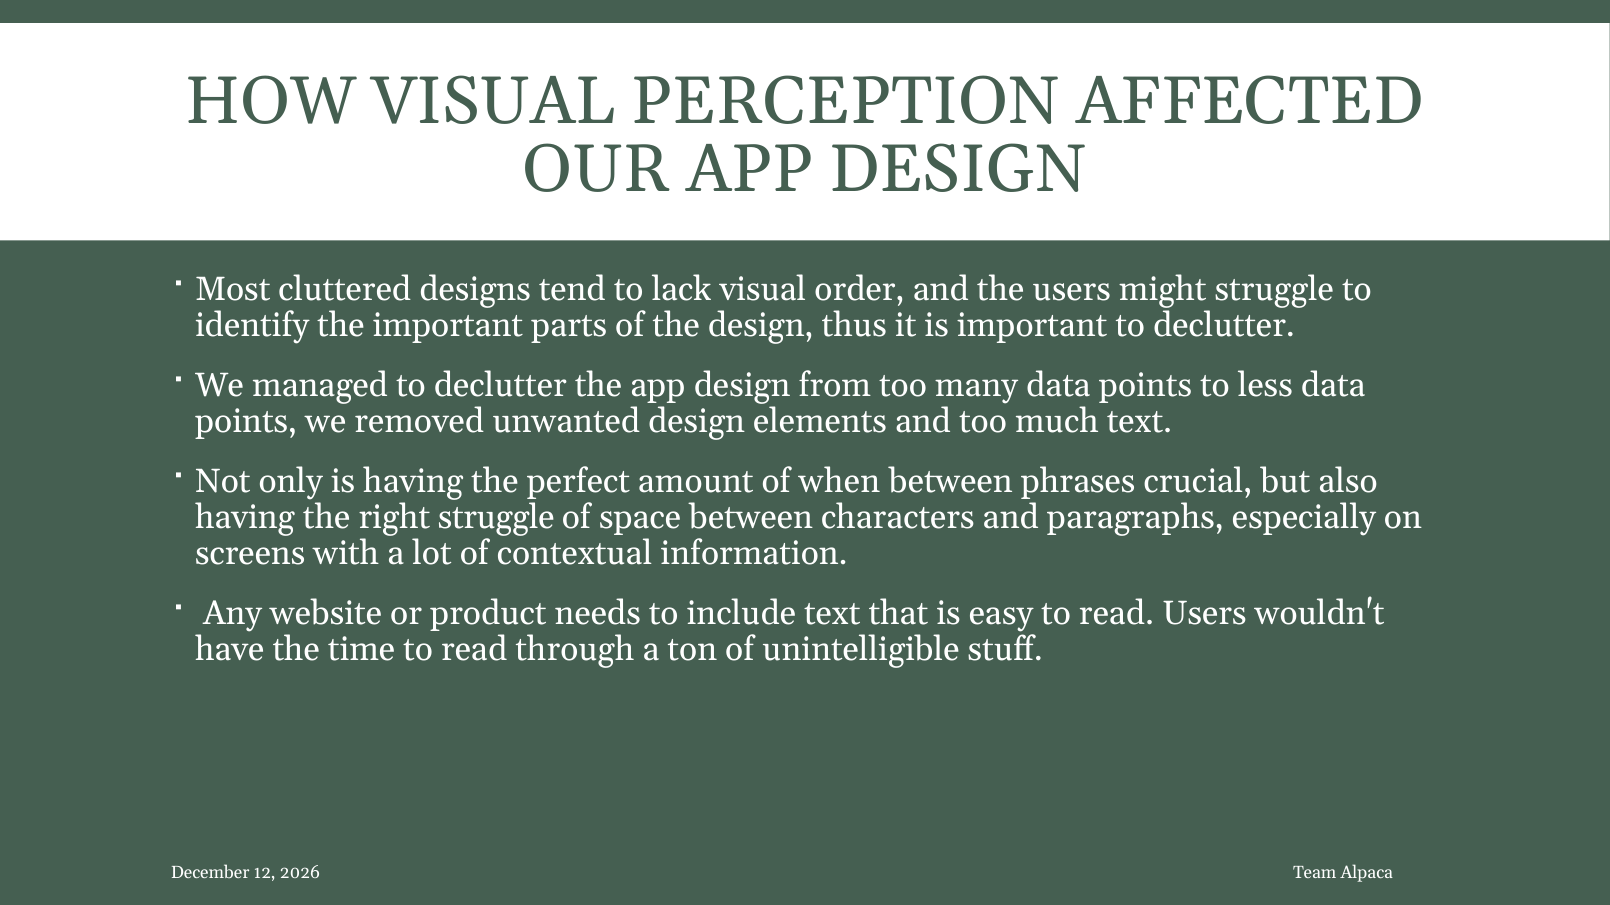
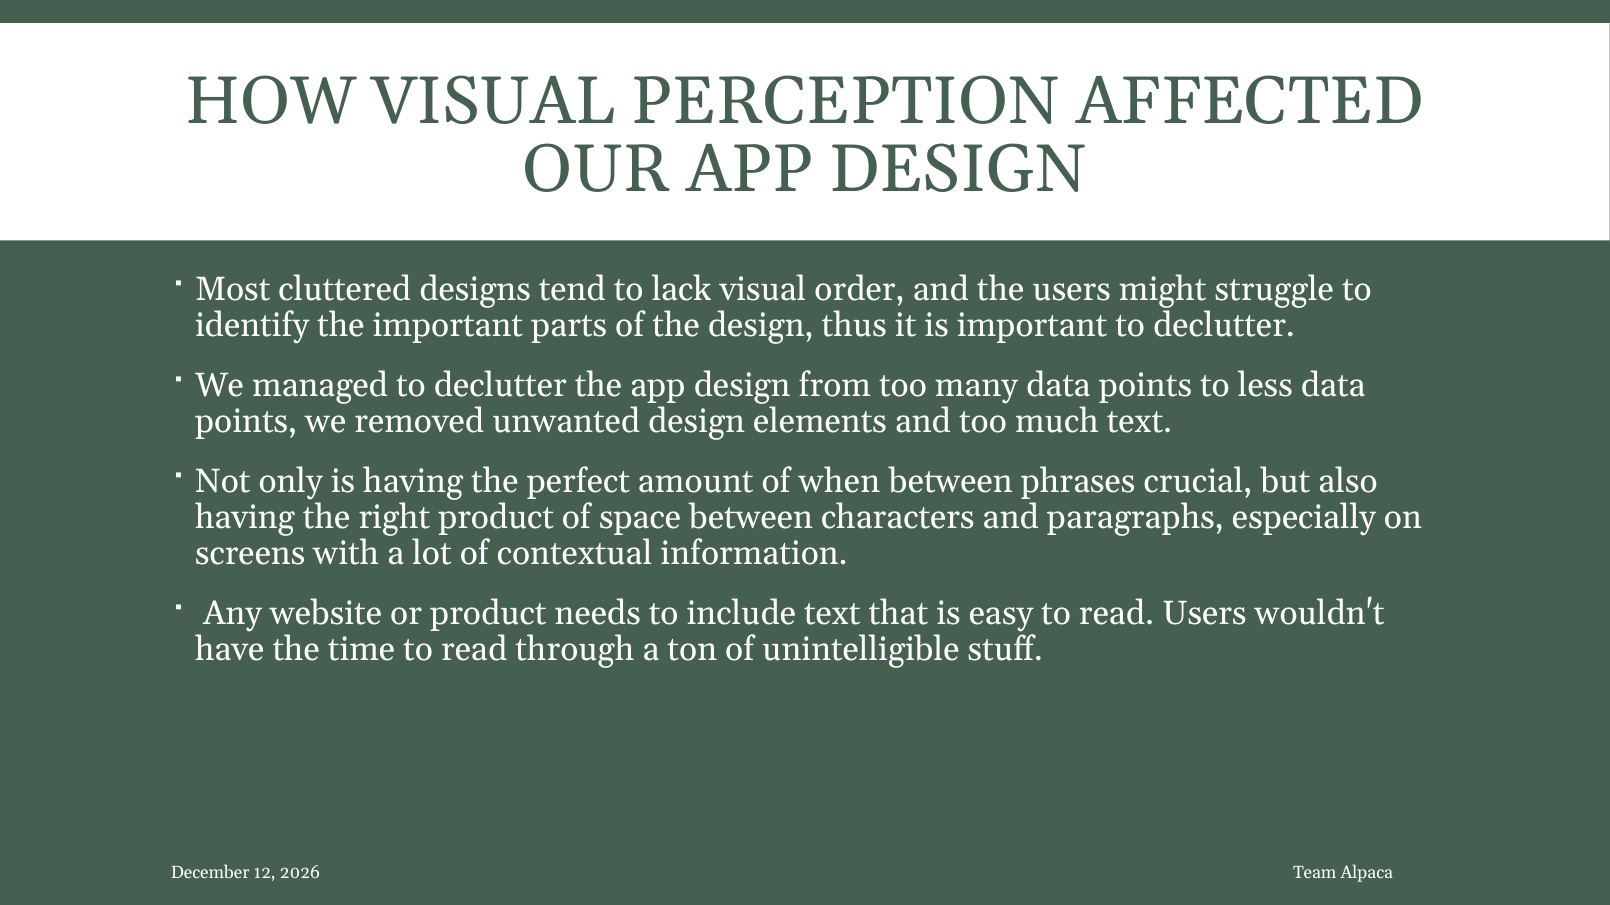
right struggle: struggle -> product (496, 518)
